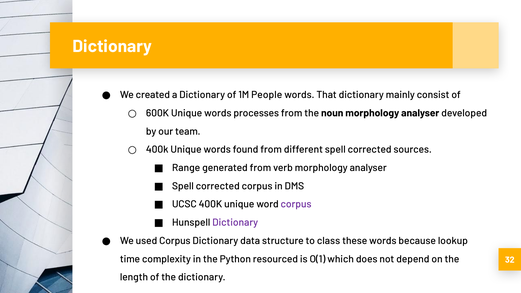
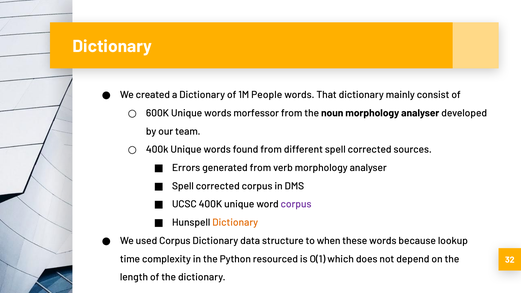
processes: processes -> morfessor (256, 113)
Range: Range -> Errors (186, 168)
Dictionary colour: purple -> orange (235, 223)
class: class -> when (329, 241)
